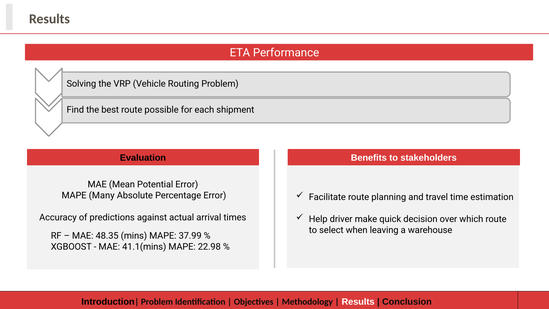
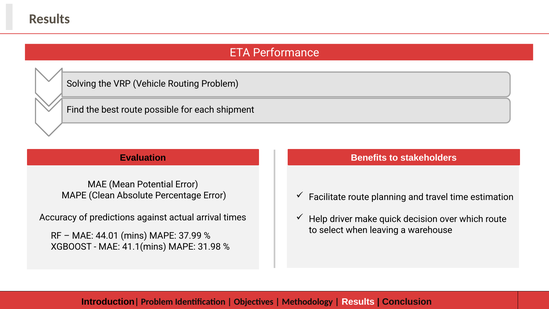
Many: Many -> Clean (102, 195)
48.35: 48.35 -> 44.01 (107, 236)
22.98: 22.98 -> 31.98 (209, 247)
